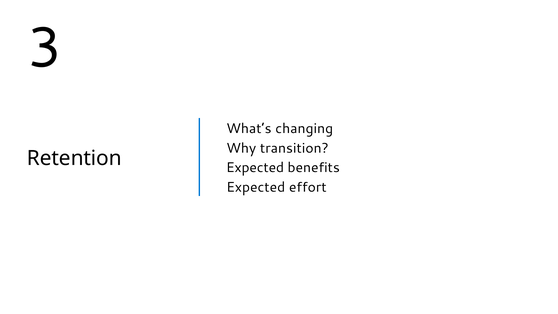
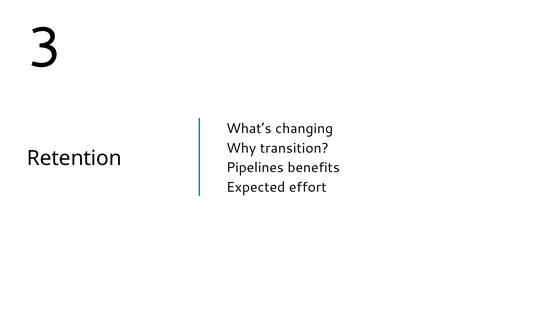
Expected: Expected -> Pipelines (255, 168)
